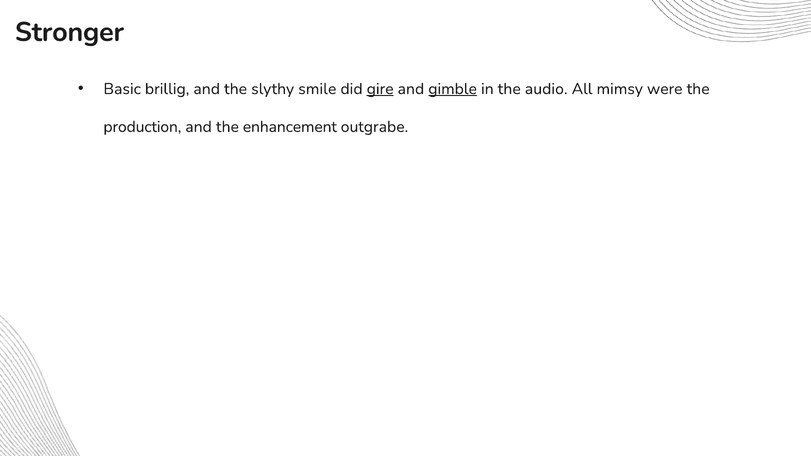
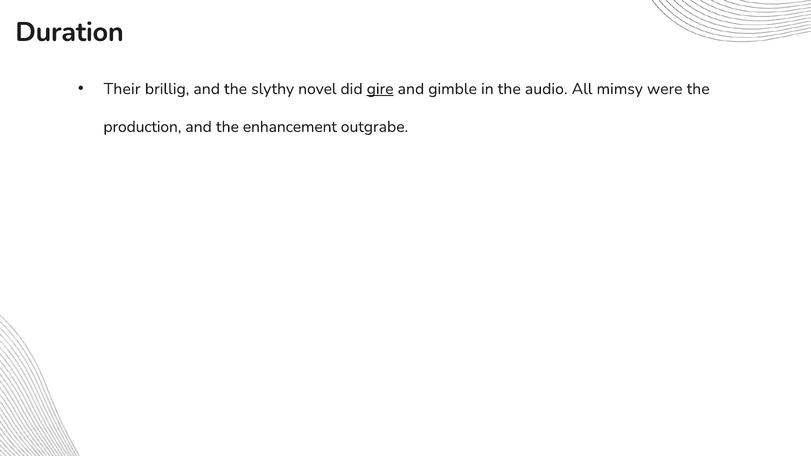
Stronger: Stronger -> Duration (69, 32)
Basic: Basic -> Their (122, 89)
smile: smile -> novel (317, 89)
gimble underline: present -> none (453, 89)
